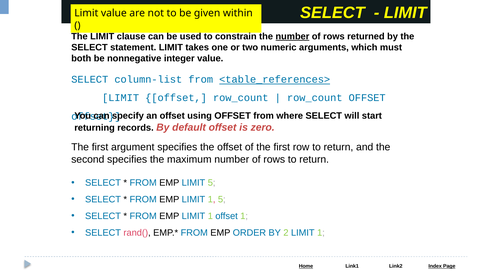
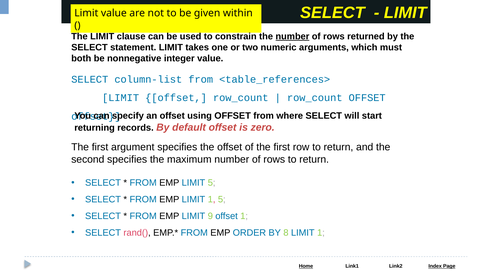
<table_references> underline: present -> none (275, 79)
1: 1 -> 9 (210, 216)
2: 2 -> 8 (286, 232)
